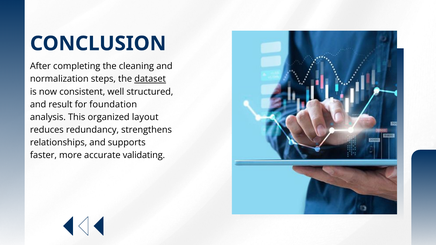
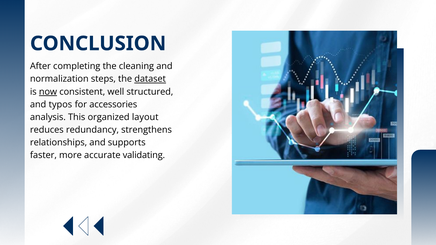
now underline: none -> present (48, 92)
result: result -> typos (60, 105)
foundation: foundation -> accessories (113, 105)
